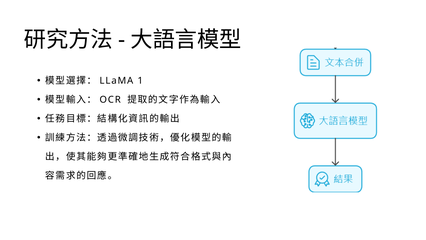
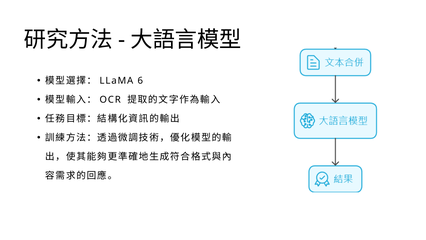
1: 1 -> 6 (140, 81)
